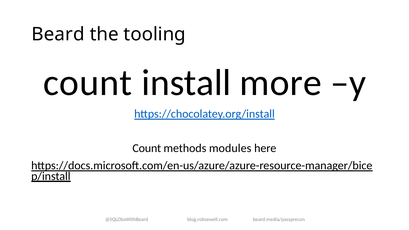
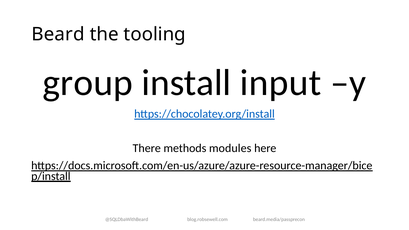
count: count -> group (88, 83)
more: more -> input (281, 83)
Count: Count -> There (147, 148)
